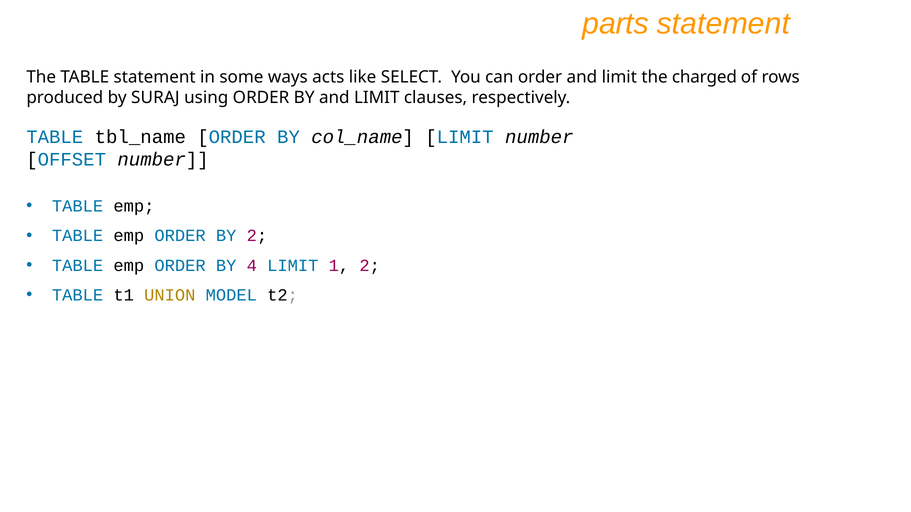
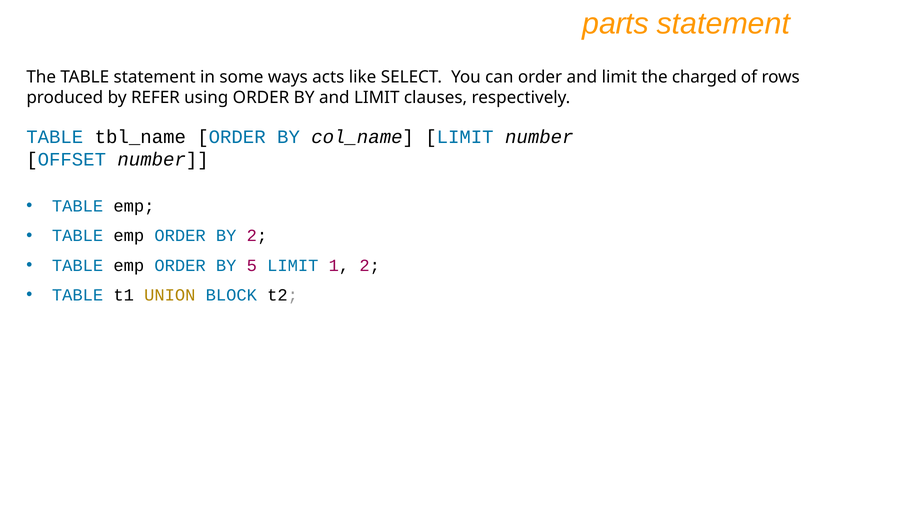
SURAJ: SURAJ -> REFER (155, 98)
4: 4 -> 5 (252, 266)
MODEL: MODEL -> BLOCK (231, 295)
